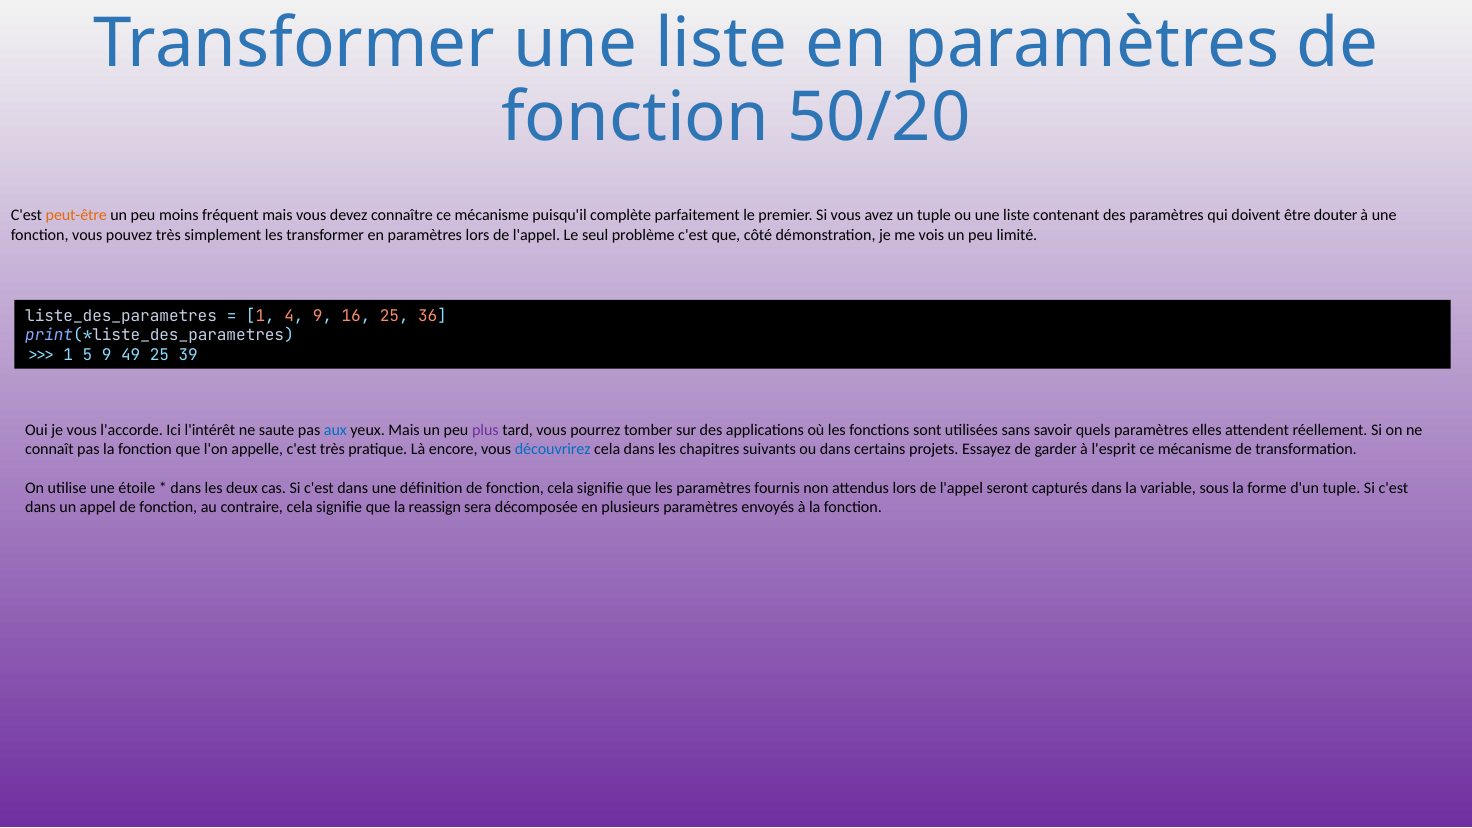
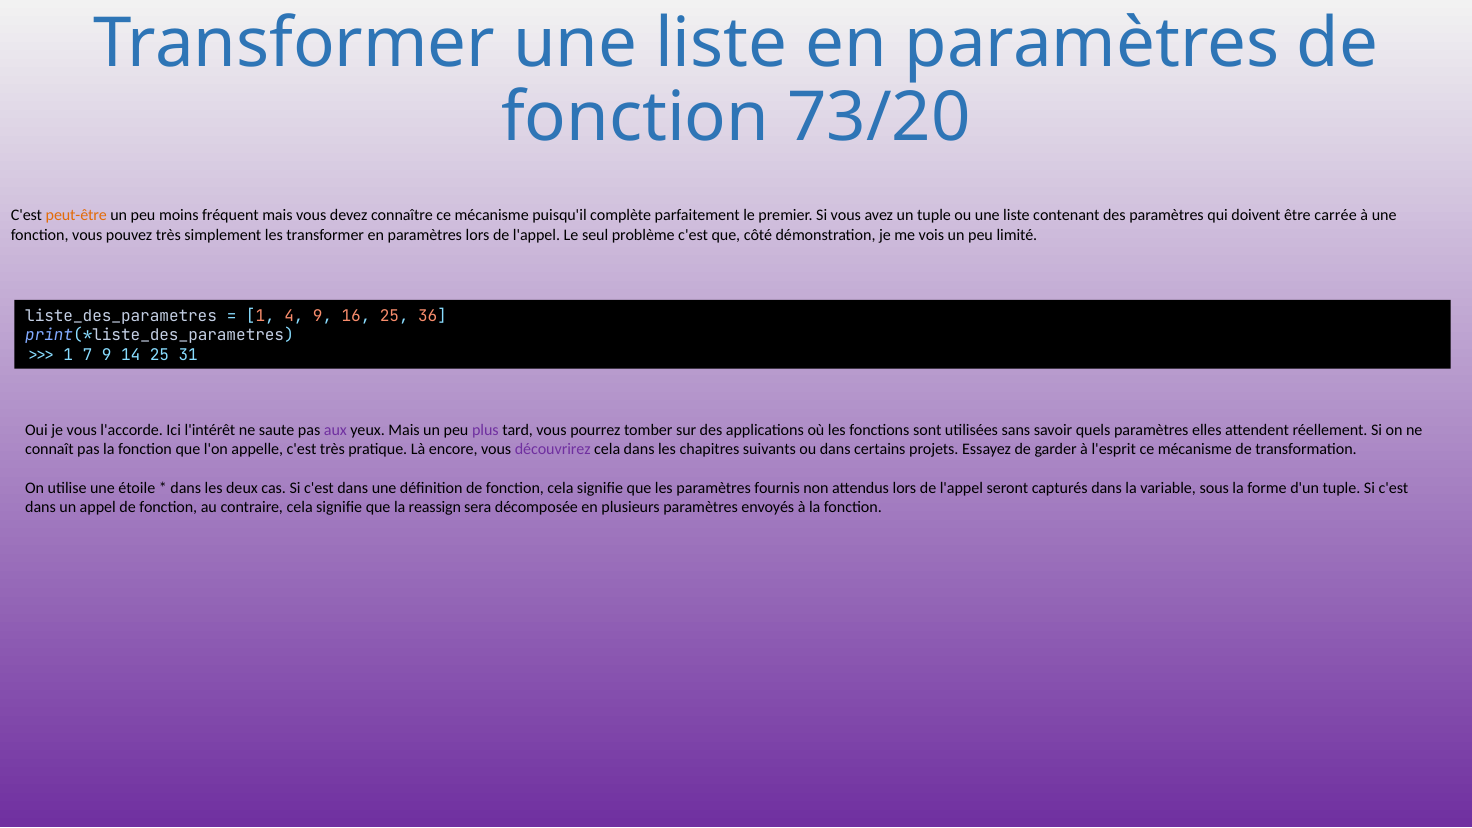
50/20: 50/20 -> 73/20 (879, 118)
douter: douter -> carrée (1336, 215)
5: 5 -> 7 (88, 355)
49: 49 -> 14 (131, 355)
39: 39 -> 31 (188, 355)
aux colour: blue -> purple (335, 430)
découvrirez colour: blue -> purple (553, 450)
